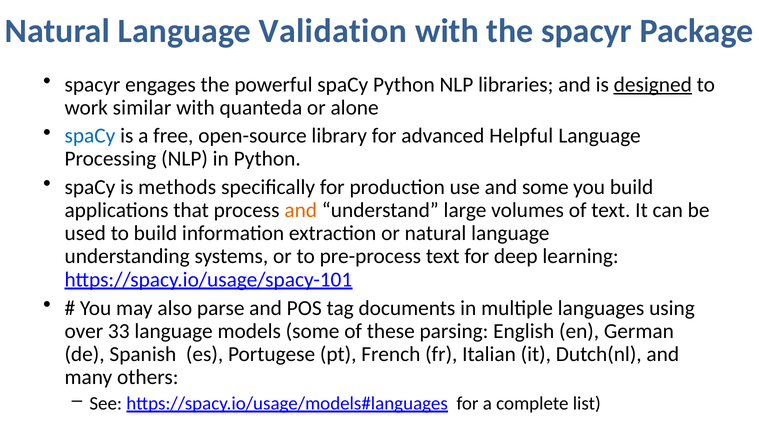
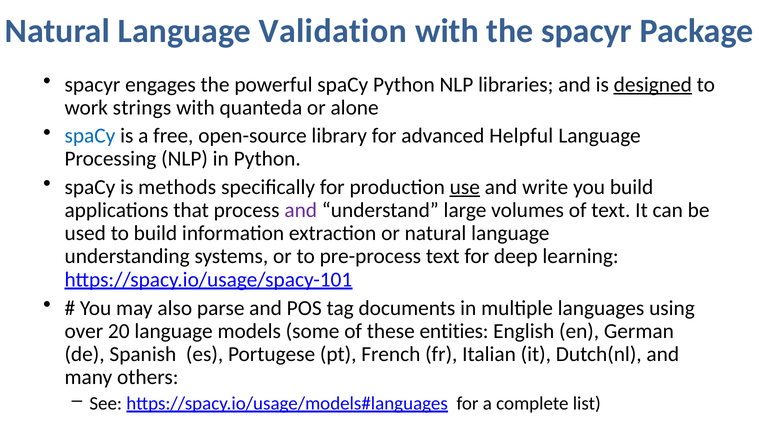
similar: similar -> strings (142, 108)
use underline: none -> present (465, 187)
and some: some -> write (545, 187)
and colour: orange -> purple (301, 210)
33: 33 -> 20 (119, 331)
parsing: parsing -> entities (454, 331)
